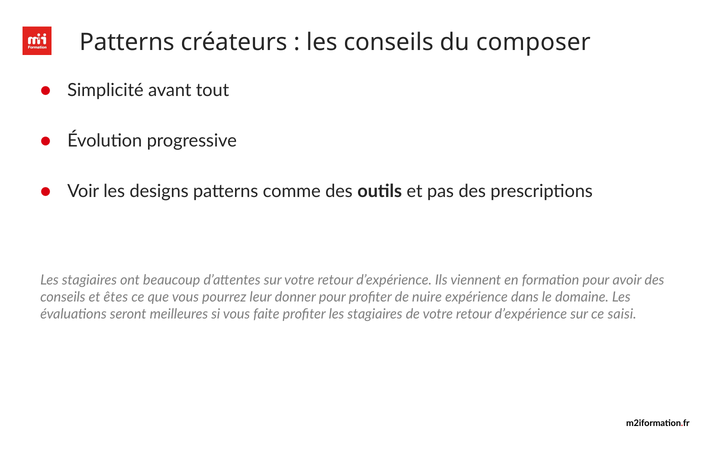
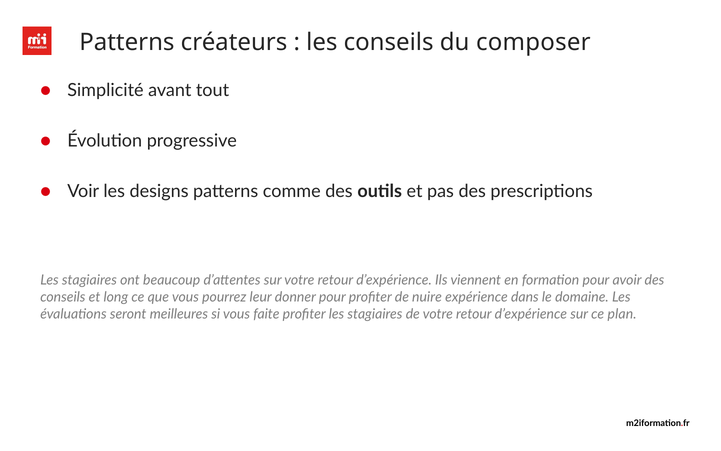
êtes: êtes -> long (116, 297)
saisi: saisi -> plan (622, 314)
